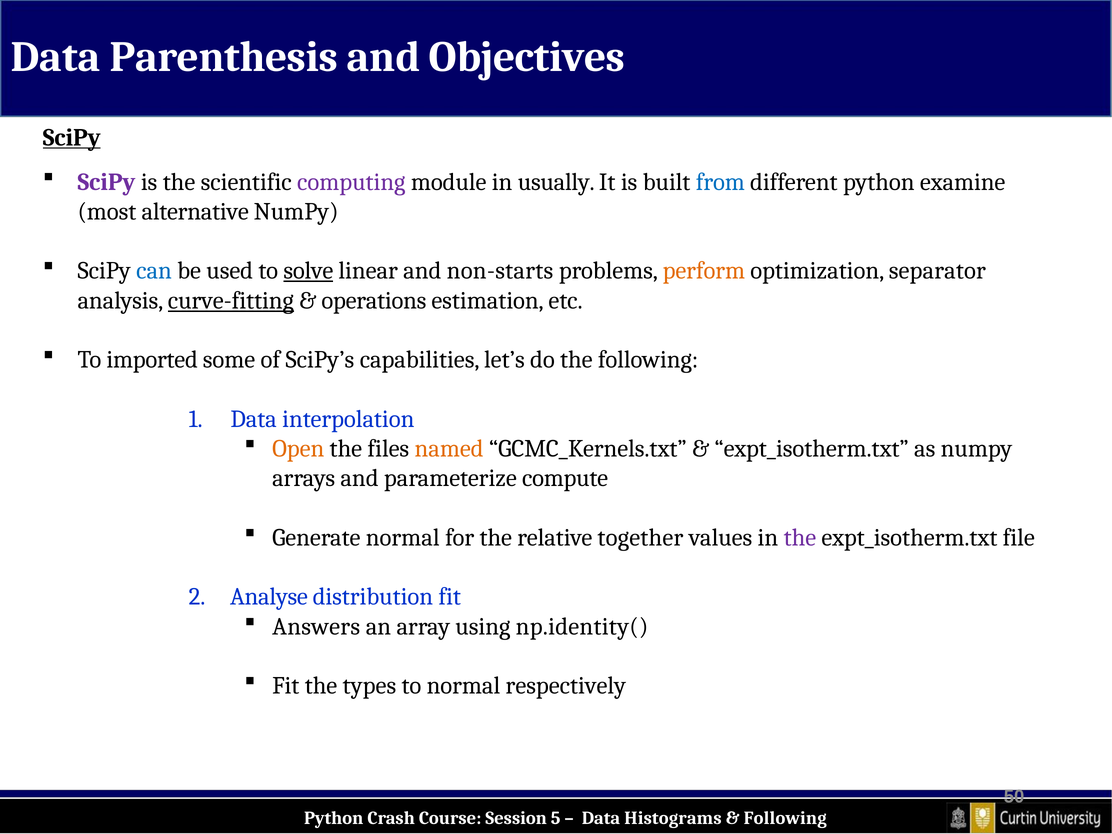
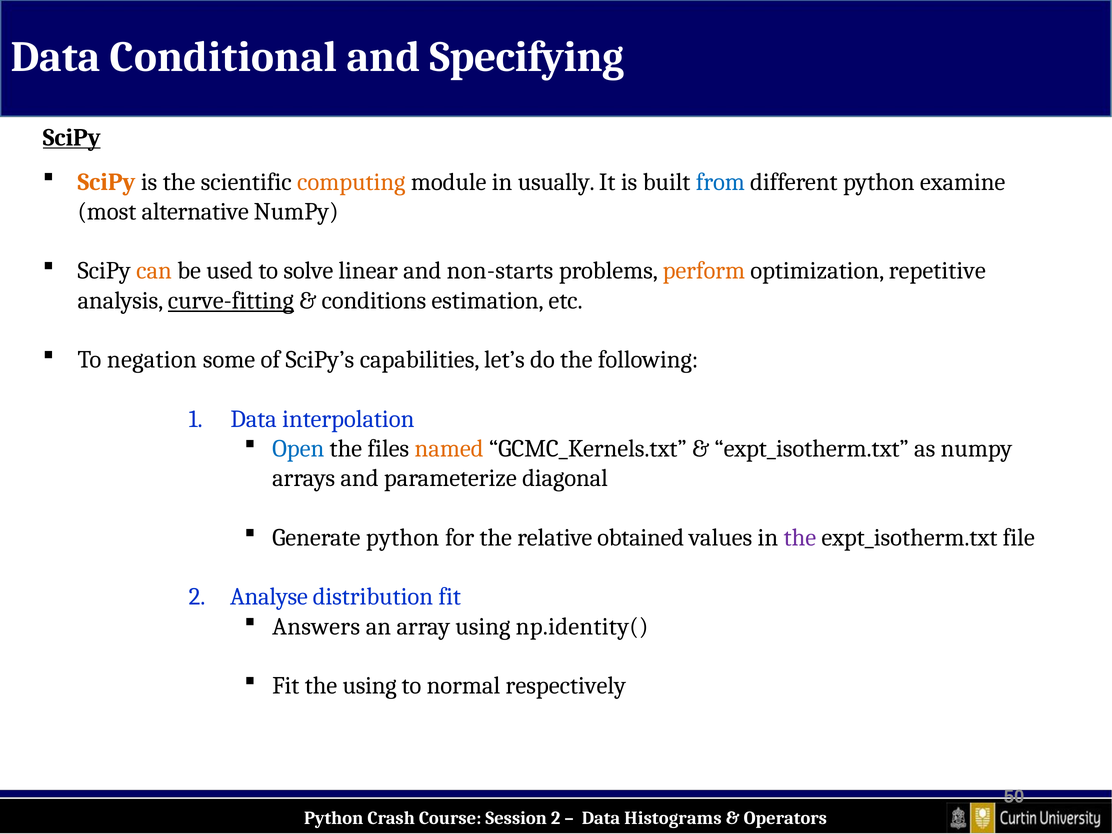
Parenthesis: Parenthesis -> Conditional (224, 57)
Objectives: Objectives -> Specifying (527, 57)
SciPy colour: purple -> orange (106, 182)
computing colour: purple -> orange (351, 182)
can colour: blue -> orange (154, 271)
solve underline: present -> none (308, 271)
separator: separator -> repetitive (937, 271)
operations: operations -> conditions (374, 300)
imported: imported -> negation (152, 360)
Open colour: orange -> blue (298, 449)
compute: compute -> diagonal (565, 478)
Generate normal: normal -> python (403, 538)
together: together -> obtained (641, 538)
the types: types -> using (370, 686)
Session 5: 5 -> 2 (556, 818)
Following: Following -> Operators (785, 818)
